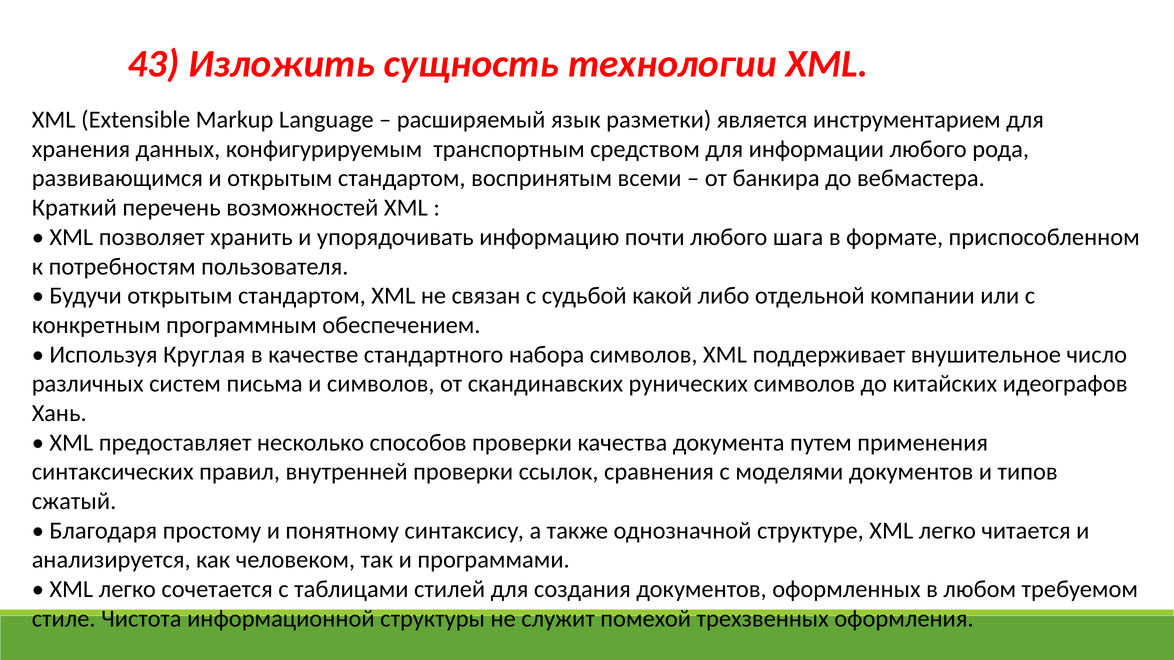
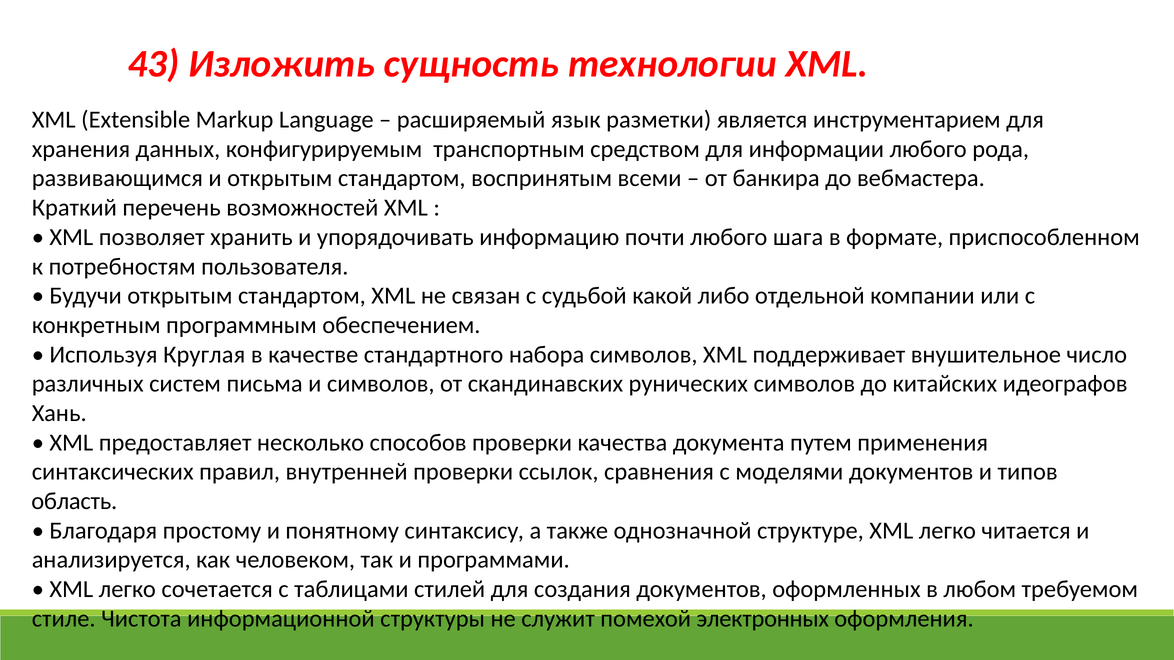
сжатый: сжатый -> область (74, 501)
трехзвенных: трехзвенных -> электронных (763, 619)
